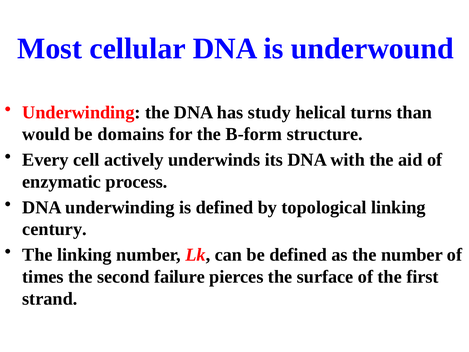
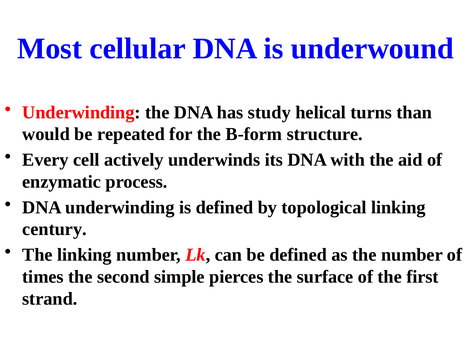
domains: domains -> repeated (131, 134)
failure: failure -> simple (179, 277)
